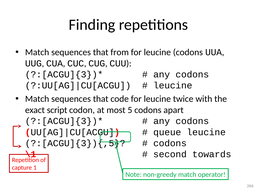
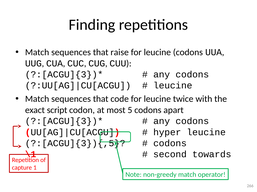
from: from -> raise (120, 52)
queue: queue -> hyper (167, 133)
